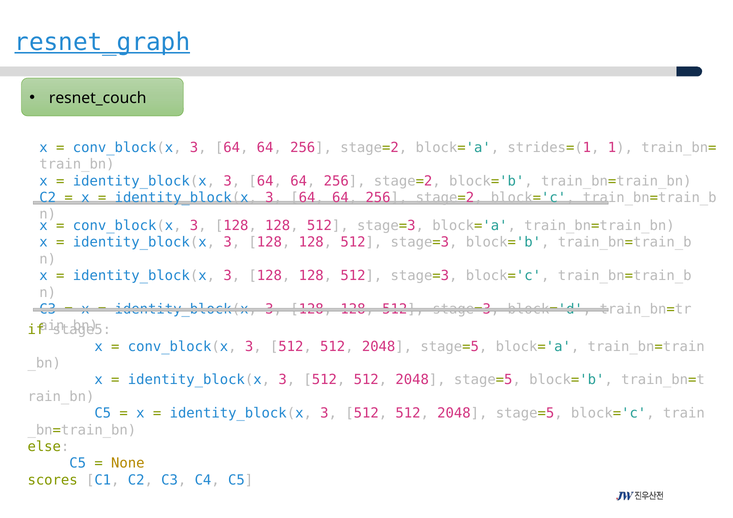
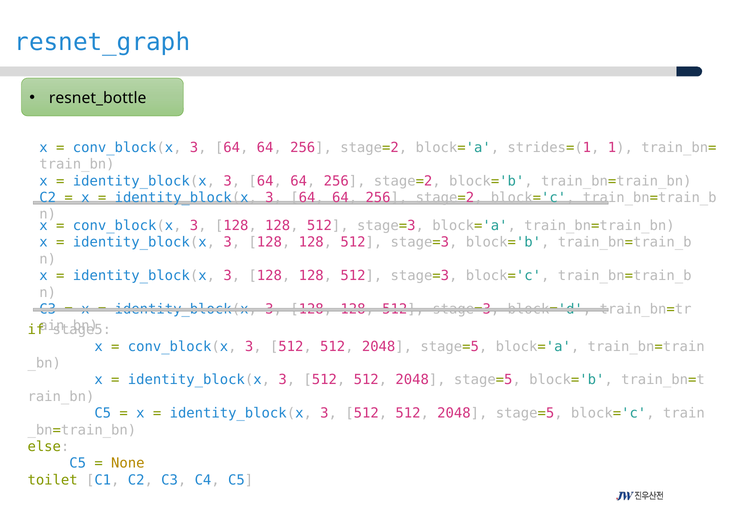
resnet_graph underline: present -> none (102, 42)
resnet_couch: resnet_couch -> resnet_bottle (98, 98)
scores: scores -> toilet (53, 480)
